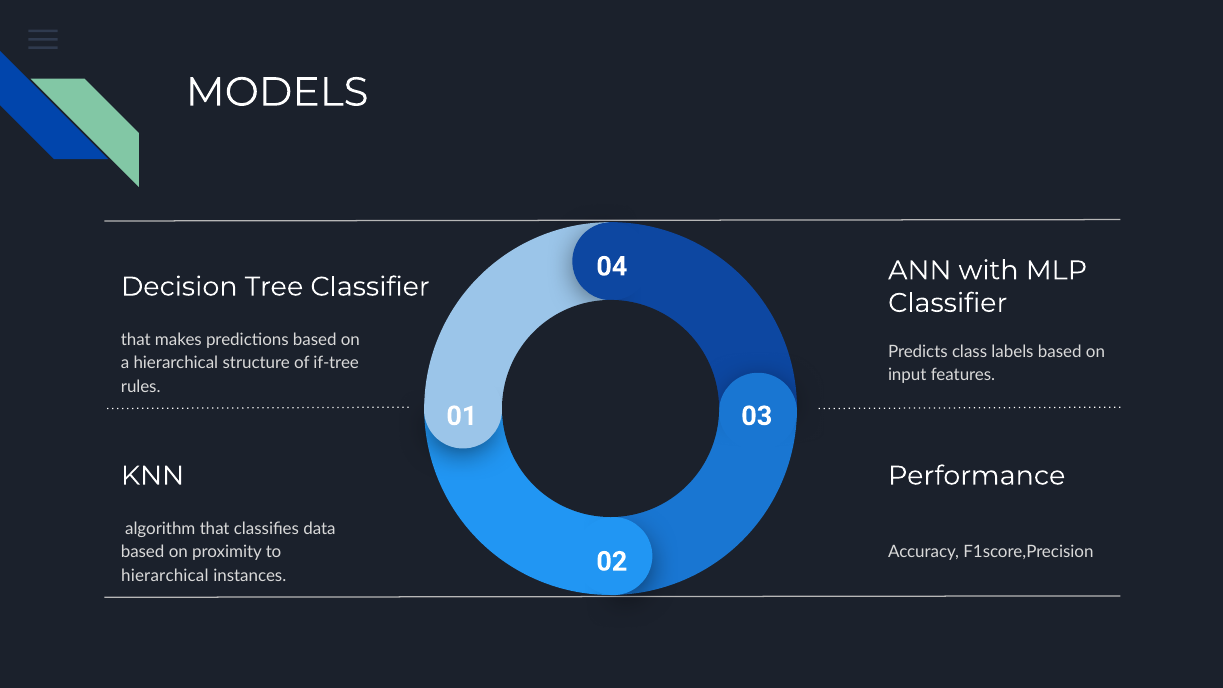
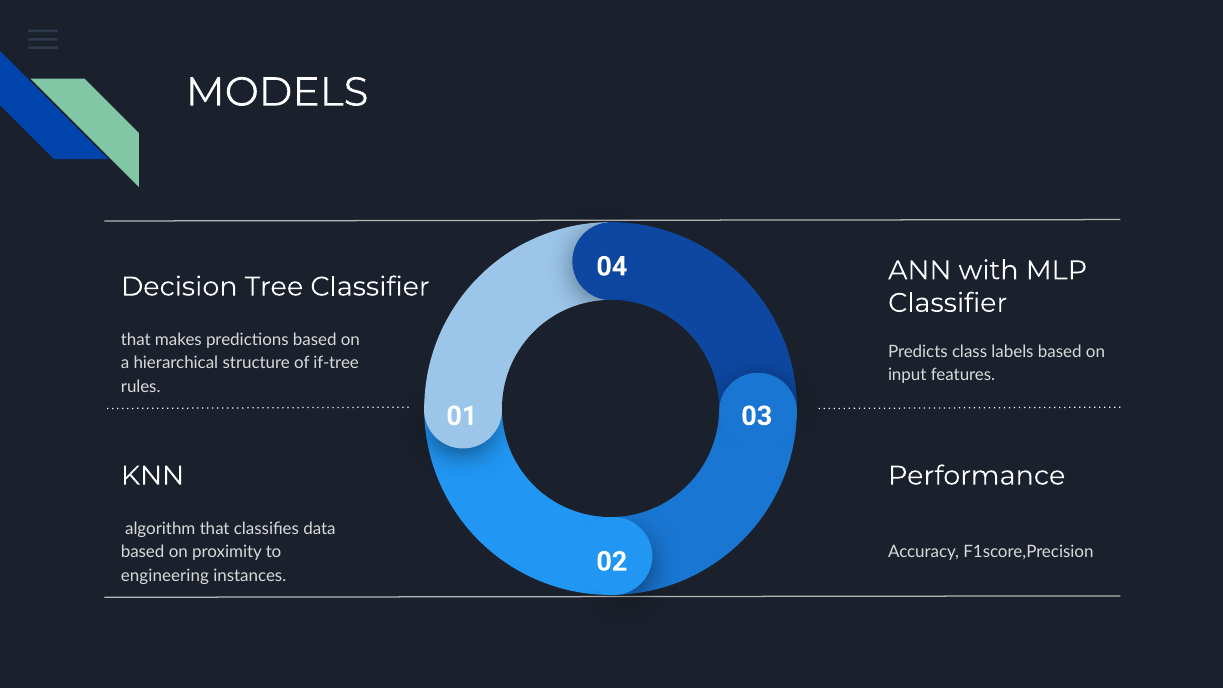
hierarchical: hierarchical -> engineering (165, 576)
